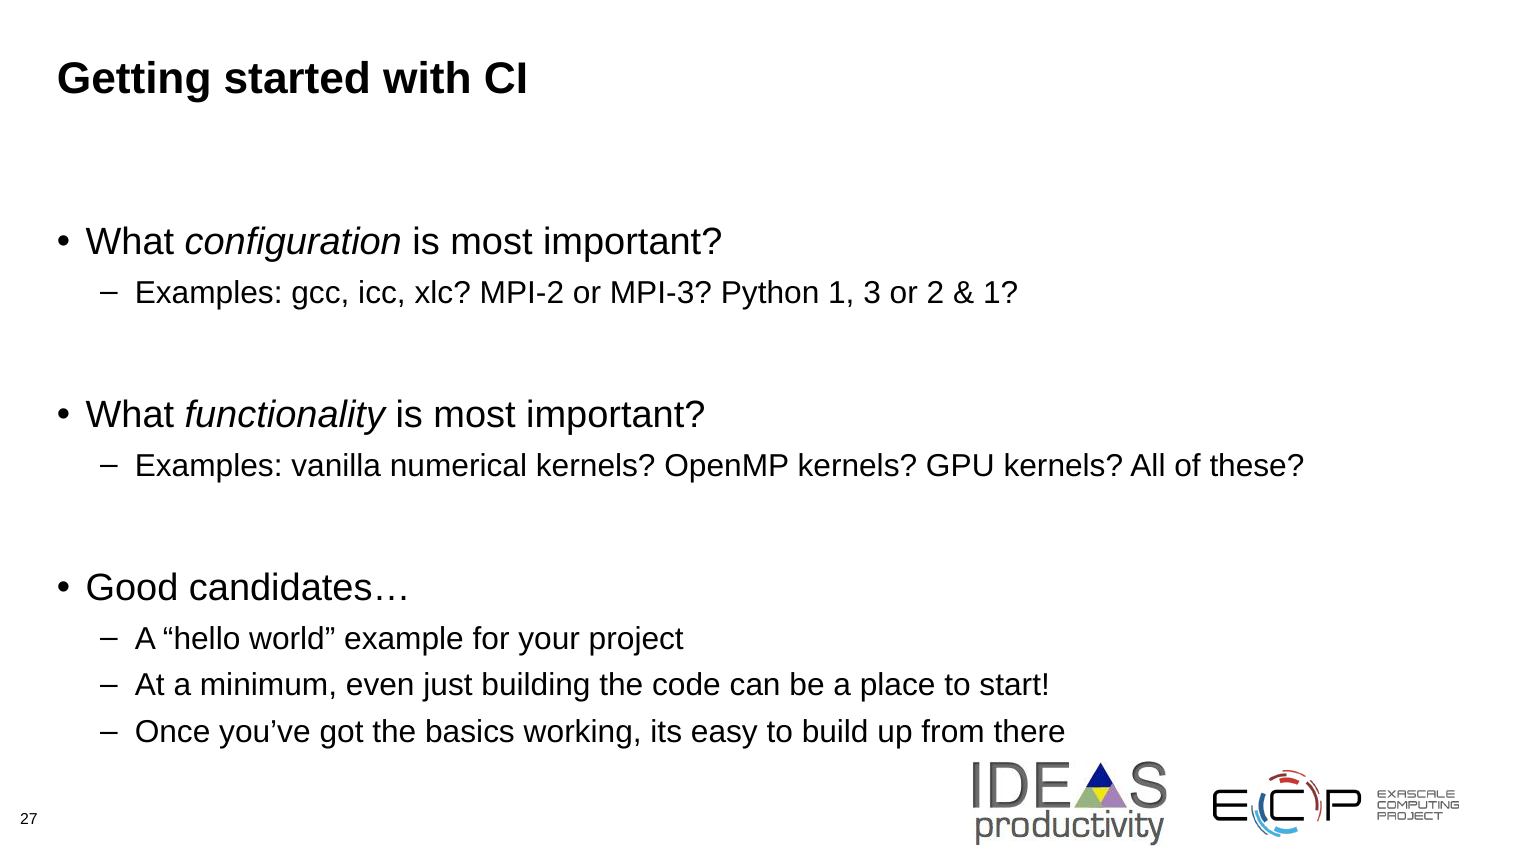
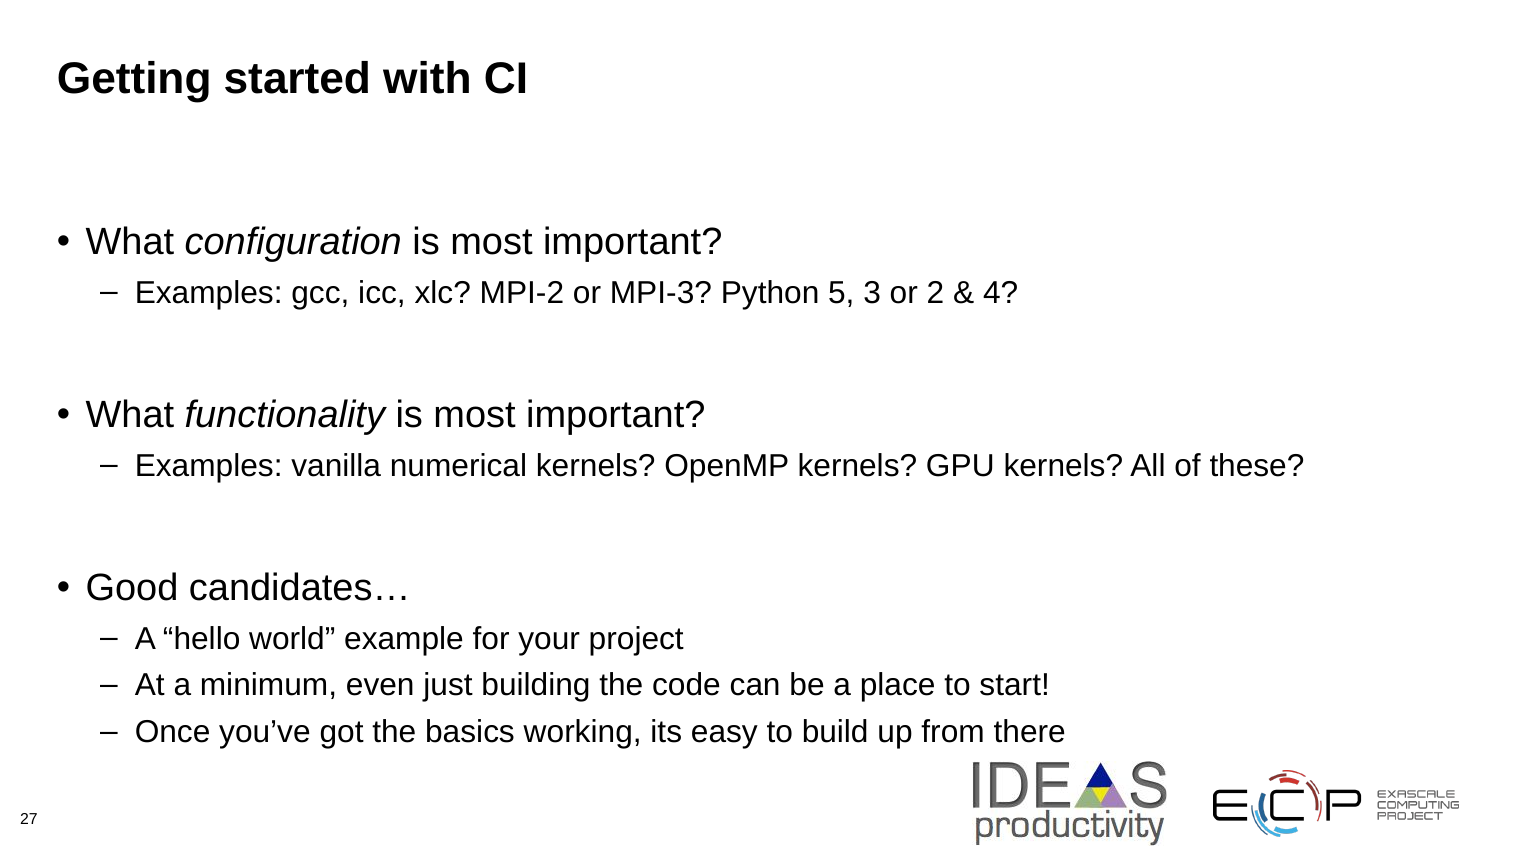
Python 1: 1 -> 5 (841, 293)
1: 1 -> 4 (1001, 293)
